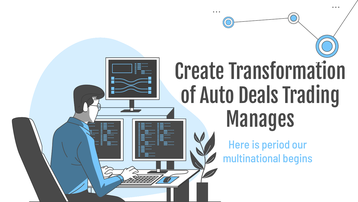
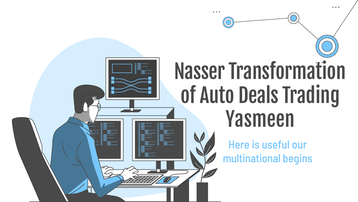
Create: Create -> Nasser (200, 72)
Manages: Manages -> Yasmeen (260, 120)
period: period -> useful (276, 145)
